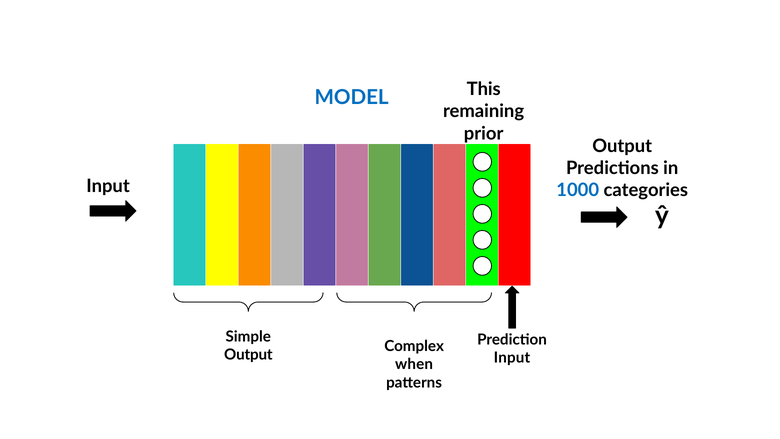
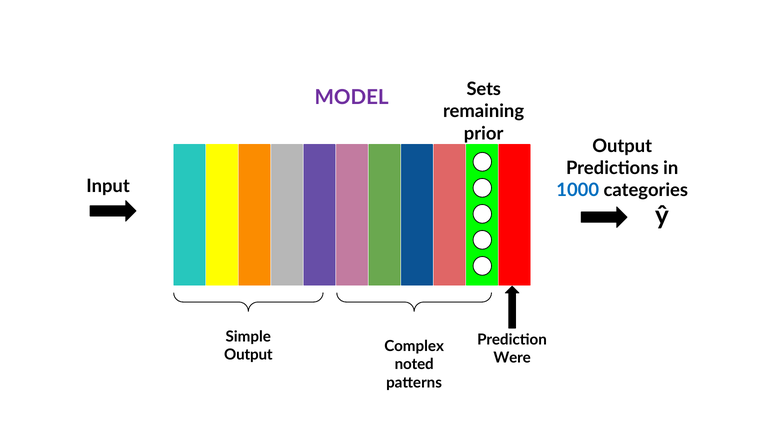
This: This -> Sets (484, 89)
MODEL colour: blue -> purple (352, 97)
Input: Input -> Were (512, 358)
when: when -> noted (414, 364)
